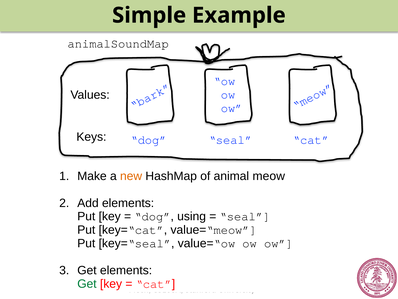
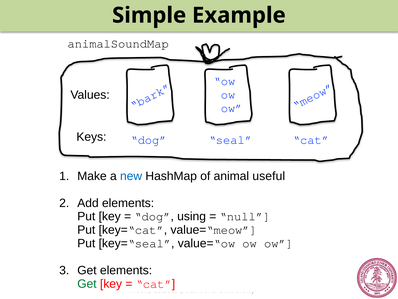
new colour: orange -> blue (131, 176)
meow: meow -> useful (269, 176)
seal: seal -> null (245, 216)
